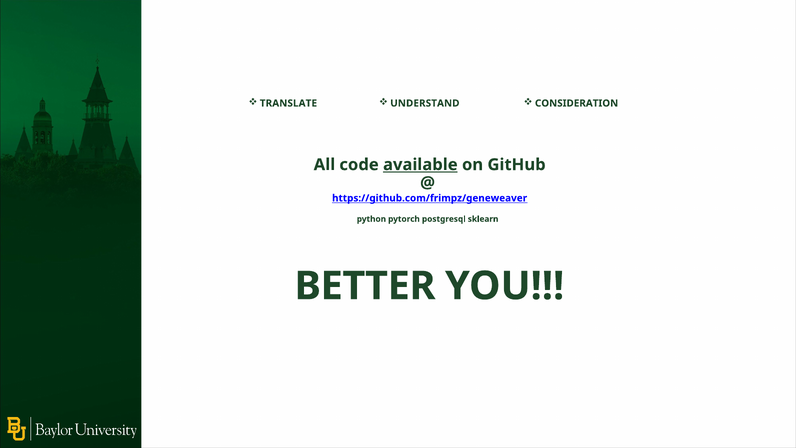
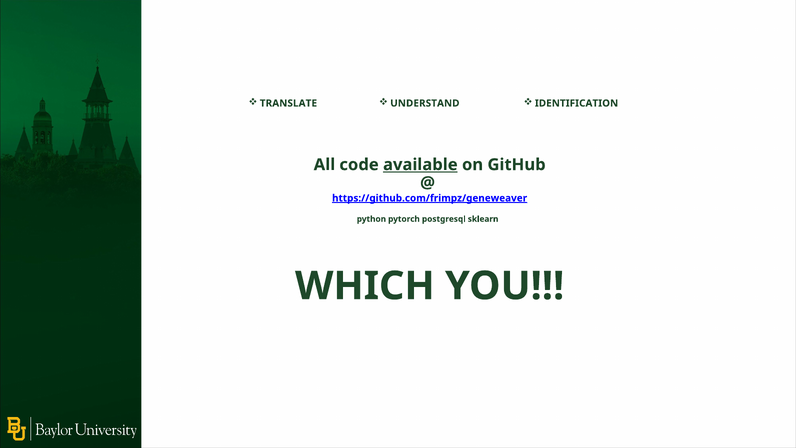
CONSIDERATION: CONSIDERATION -> IDENTIFICATION (577, 103)
https://github.com/frimpz/geneweaver underline: none -> present (430, 198)
BETTER: BETTER -> WHICH (365, 286)
